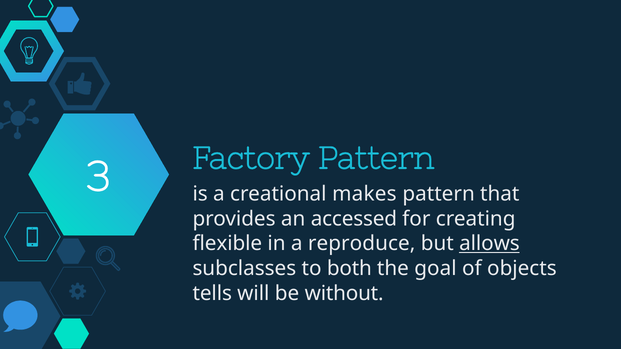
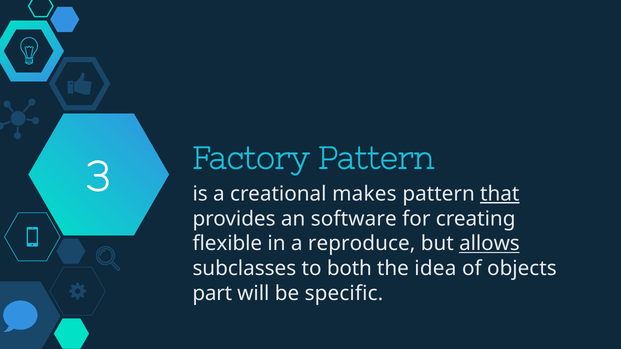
that underline: none -> present (500, 194)
accessed: accessed -> software (354, 219)
goal: goal -> idea (435, 269)
tells: tells -> part (212, 293)
without: without -> specific (344, 293)
